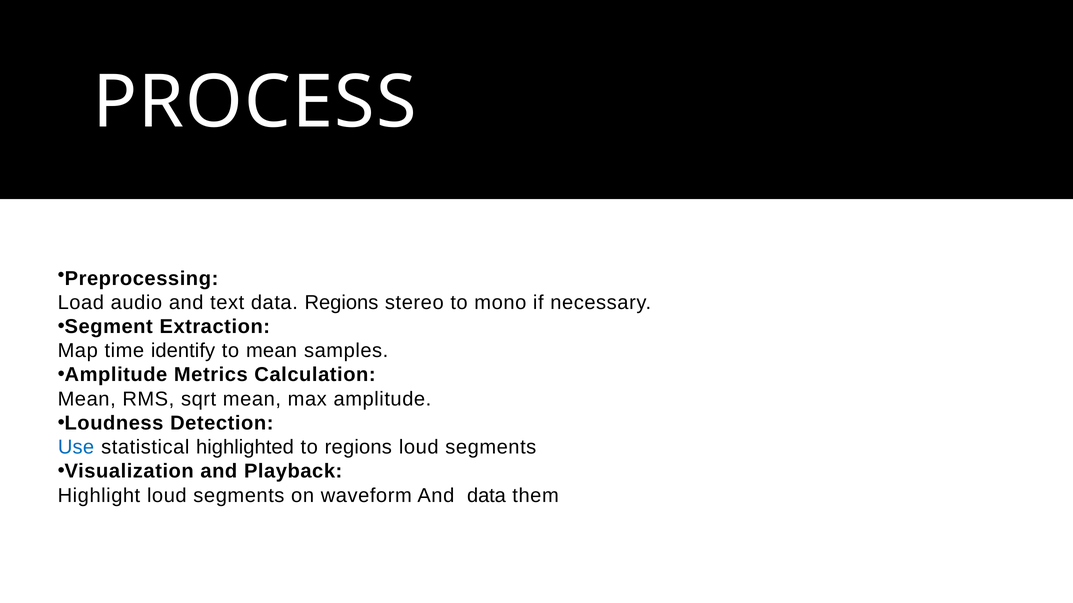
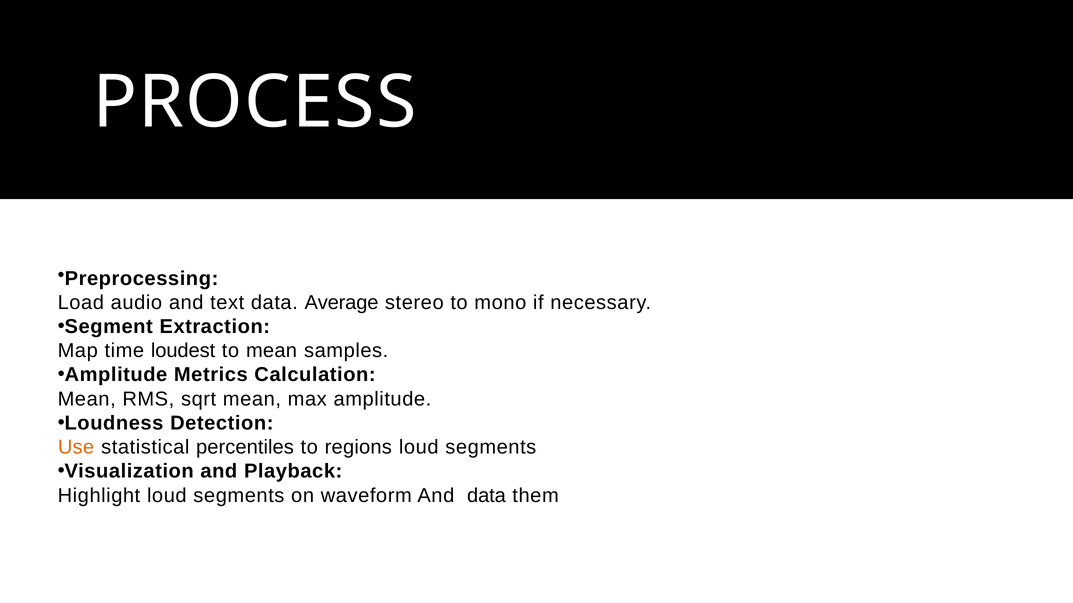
data Regions: Regions -> Average (342, 303)
identify: identify -> loudest (183, 351)
Use colour: blue -> orange (76, 448)
highlighted: highlighted -> percentiles (245, 448)
